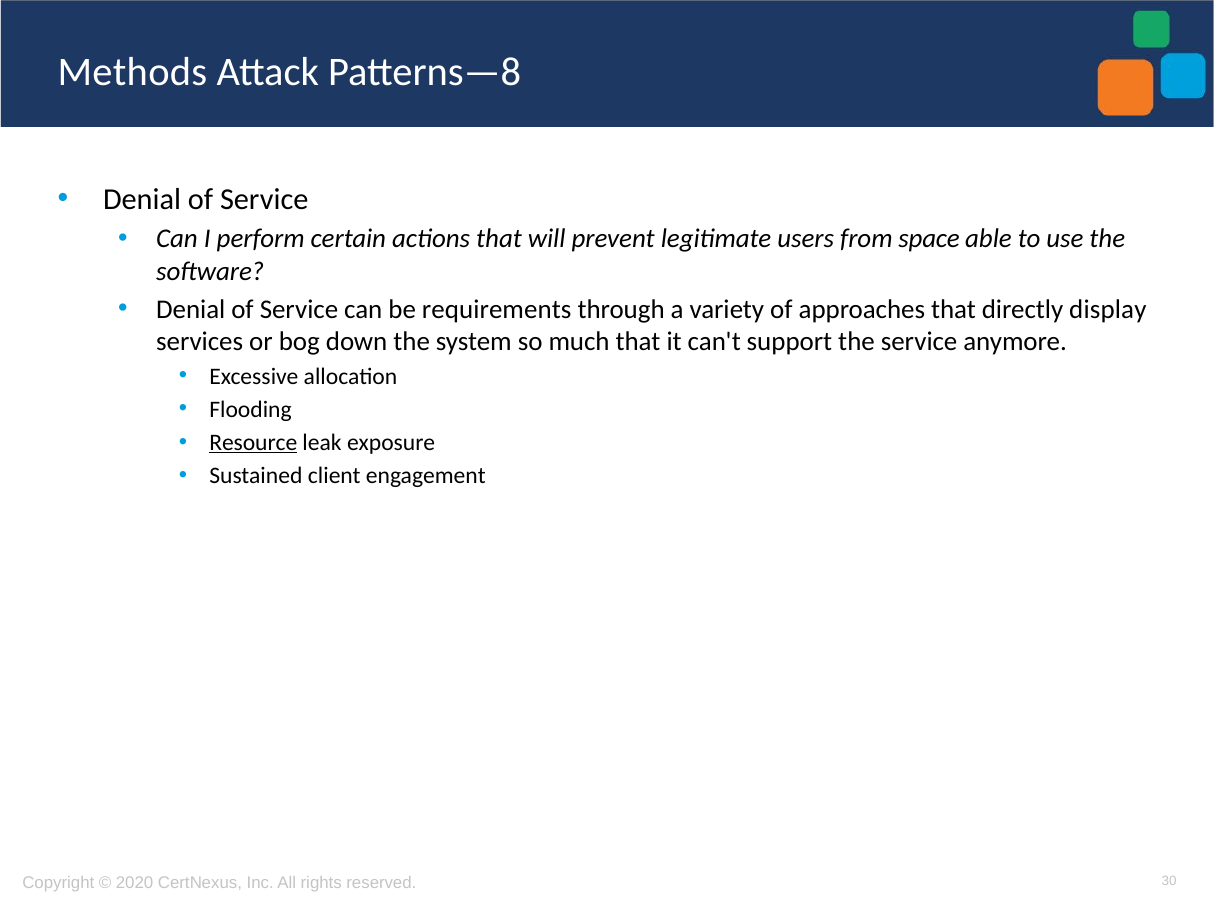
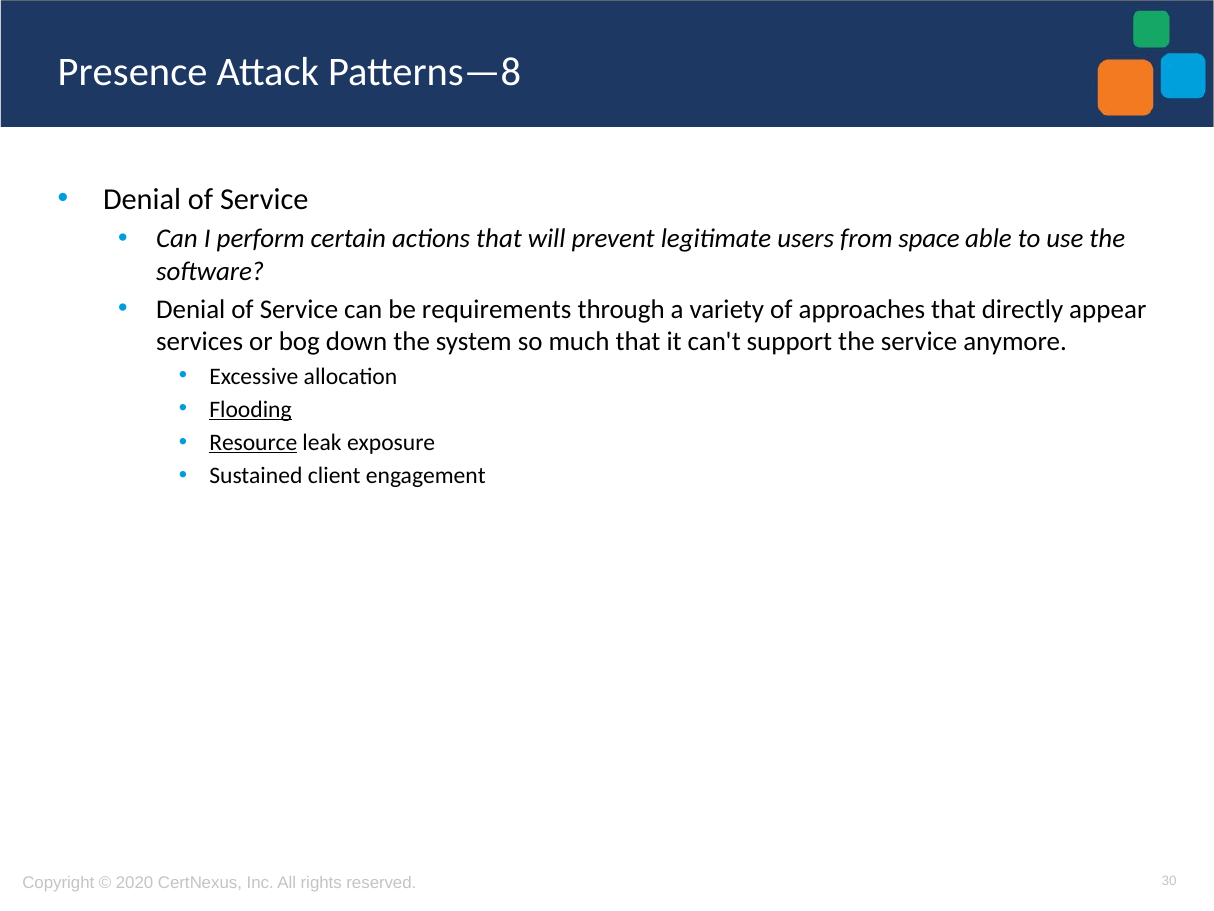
Methods: Methods -> Presence (133, 72)
display: display -> appear (1108, 309)
Flooding underline: none -> present (251, 409)
